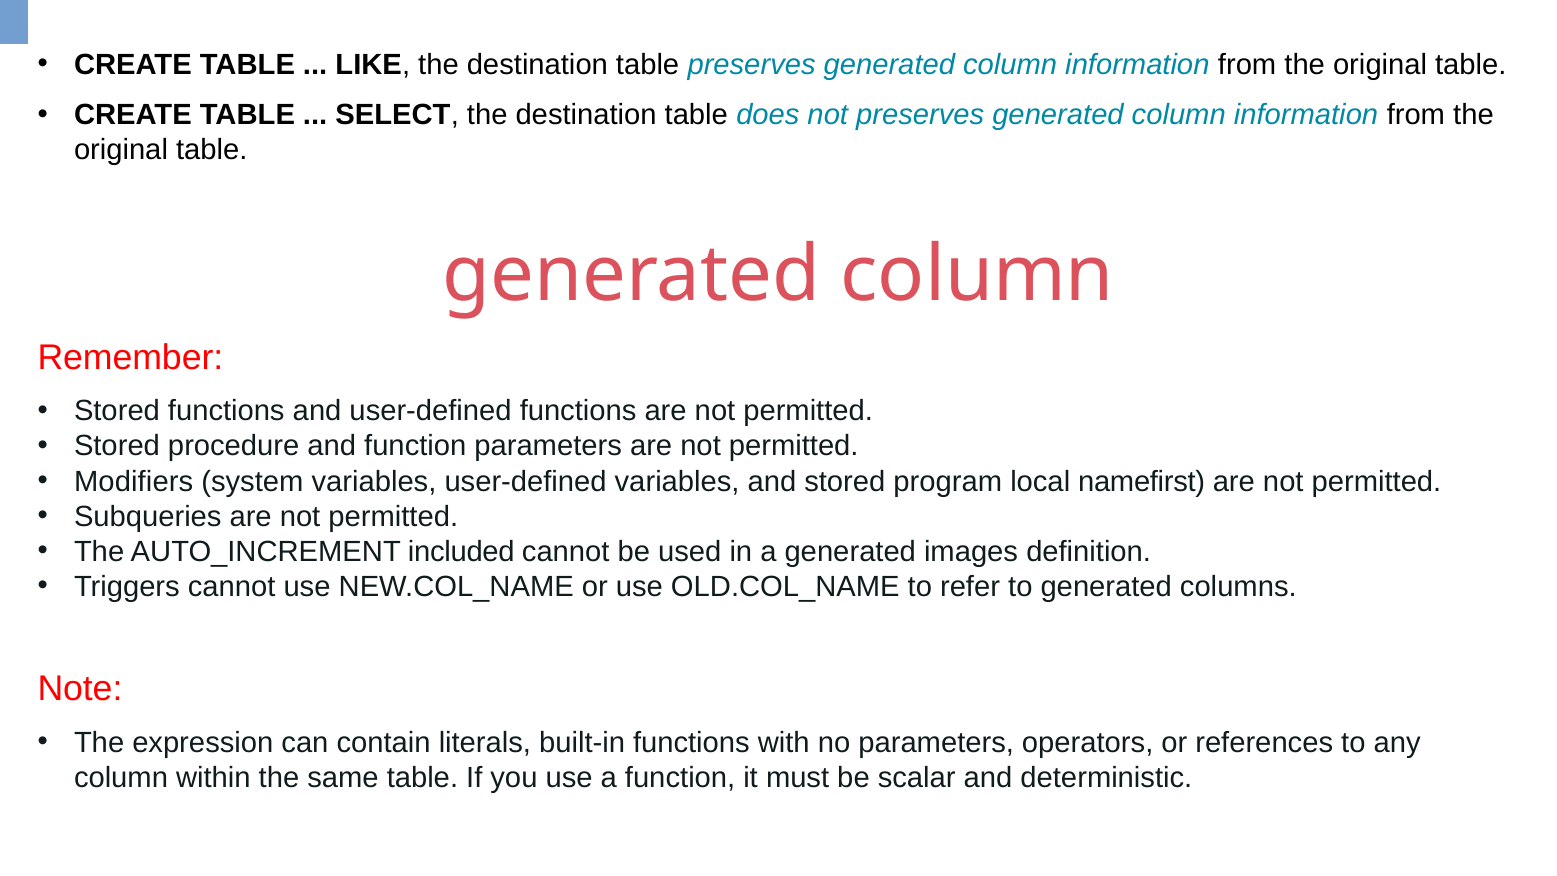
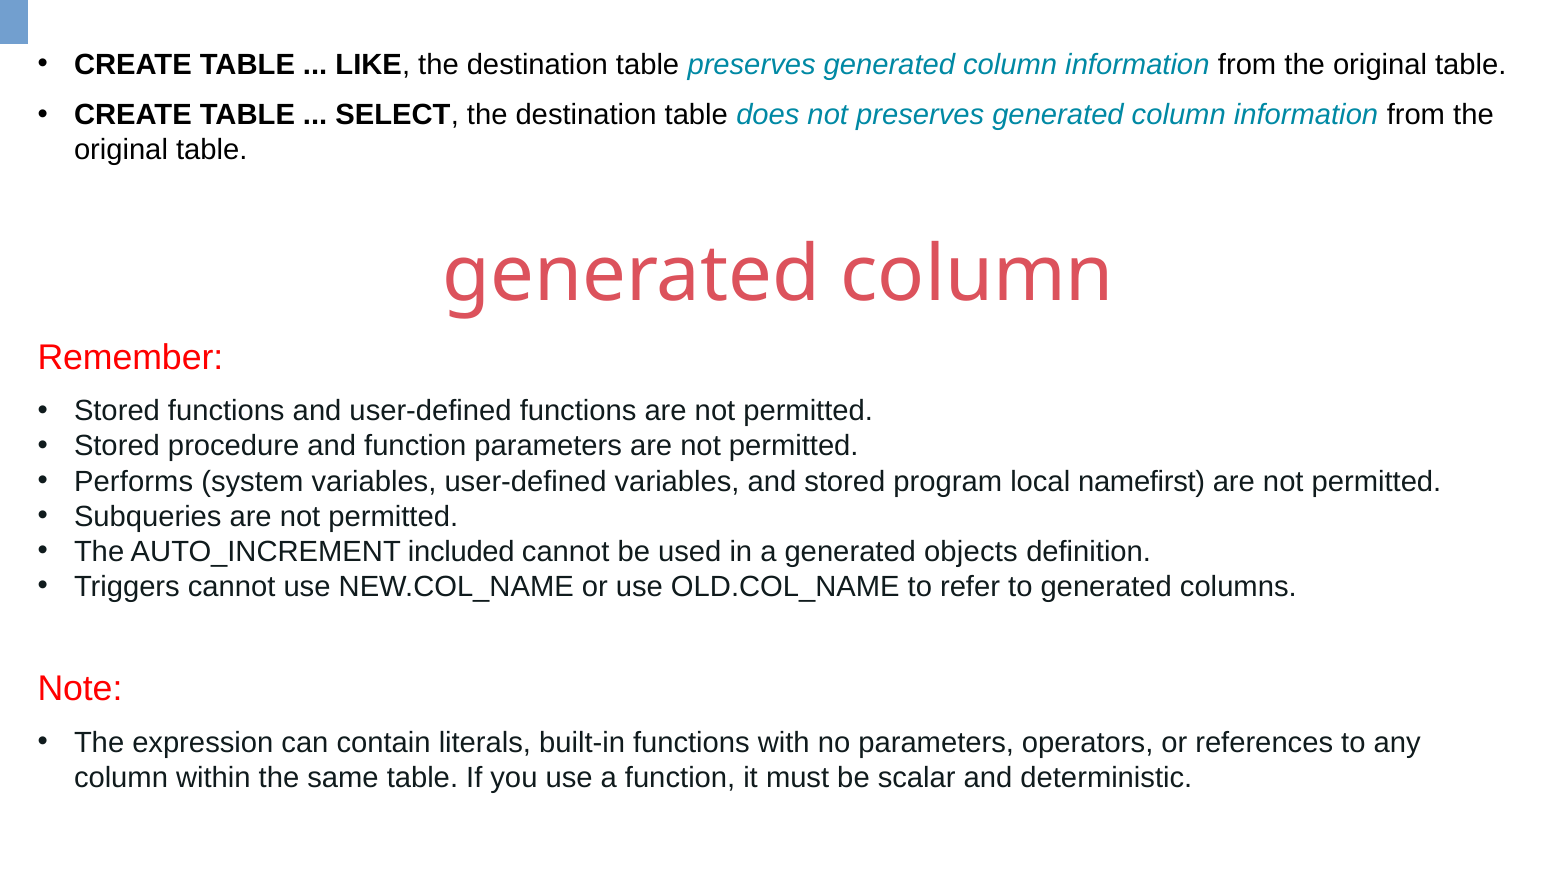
Modifiers: Modifiers -> Performs (134, 481)
images: images -> objects (971, 551)
